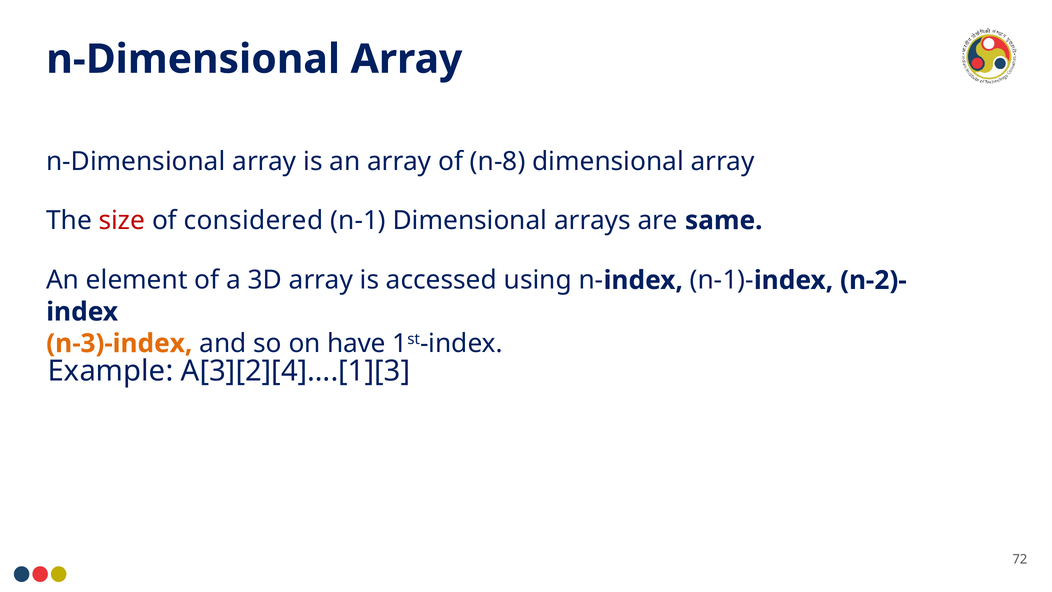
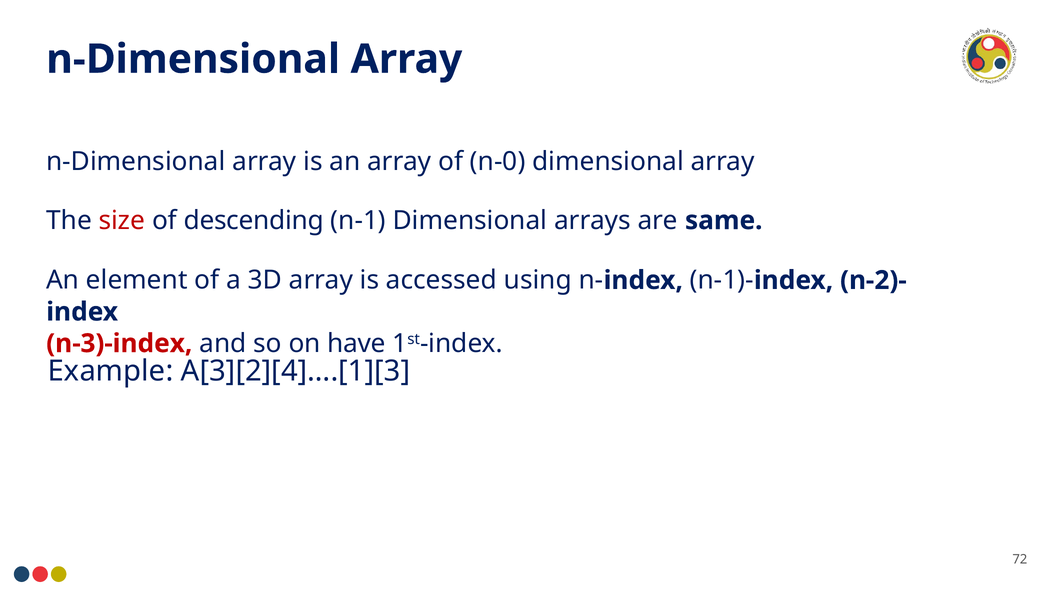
n-8: n-8 -> n-0 (498, 162)
considered: considered -> descending (254, 220)
n-3)-index colour: orange -> red (119, 343)
